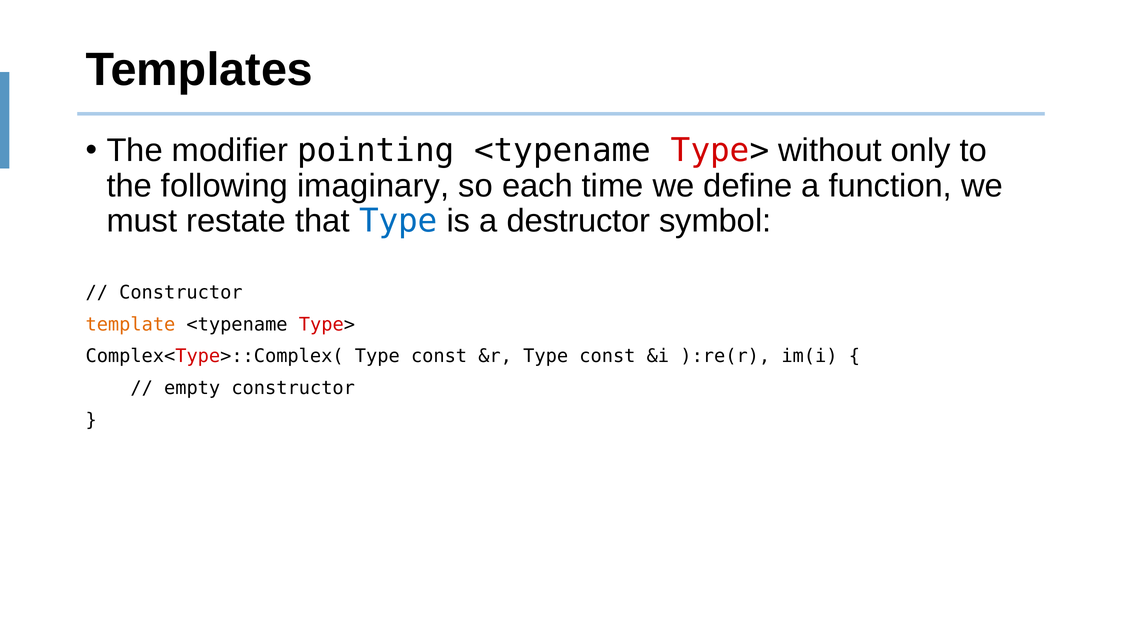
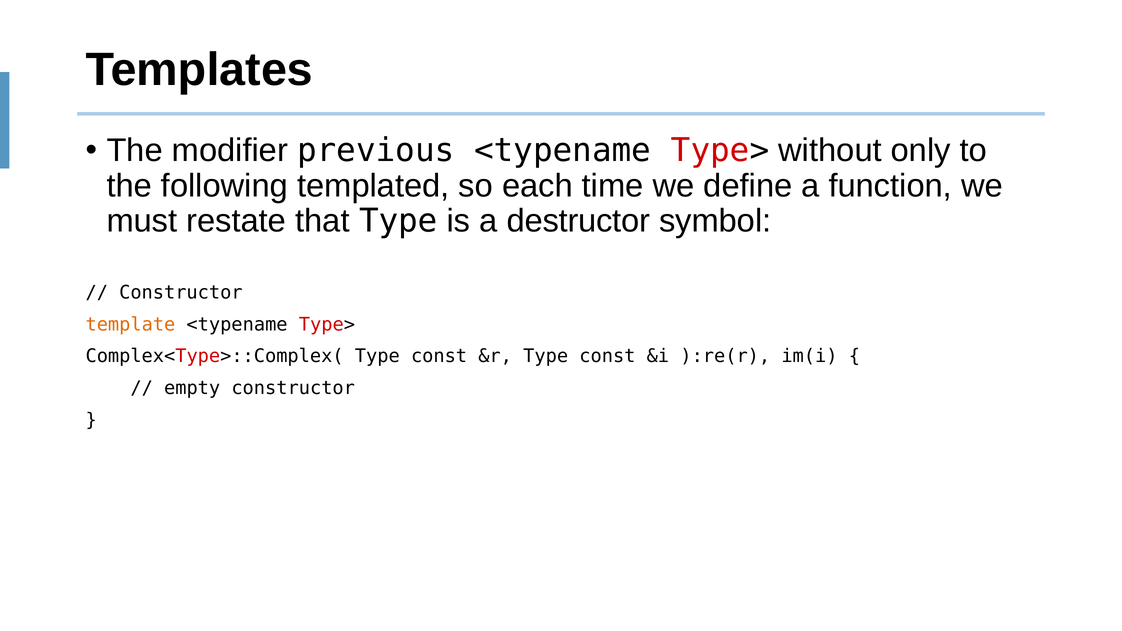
pointing: pointing -> previous (376, 151)
imaginary: imaginary -> templated (373, 186)
Type colour: blue -> black (398, 221)
